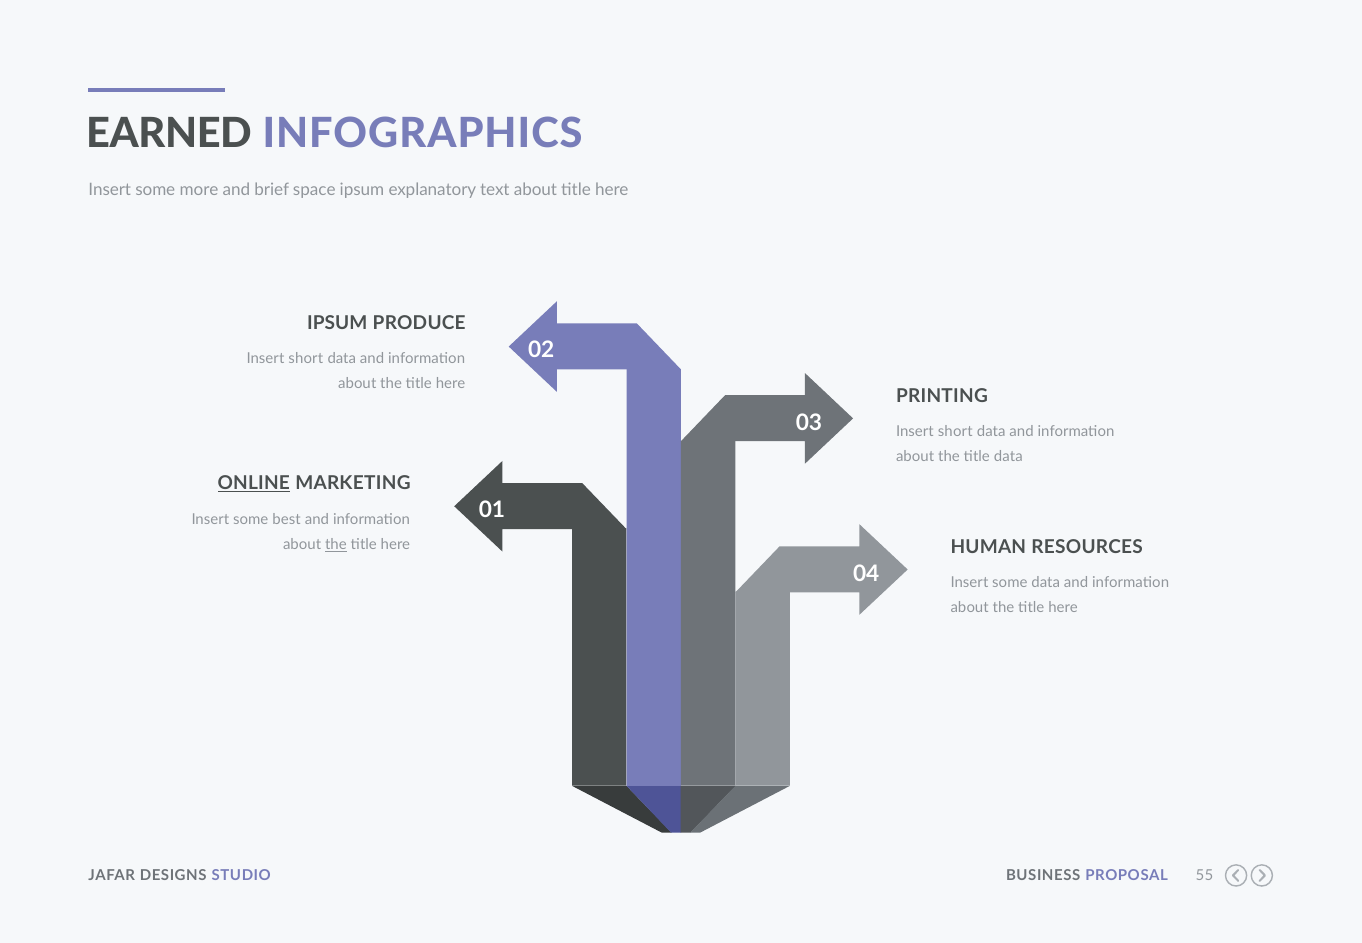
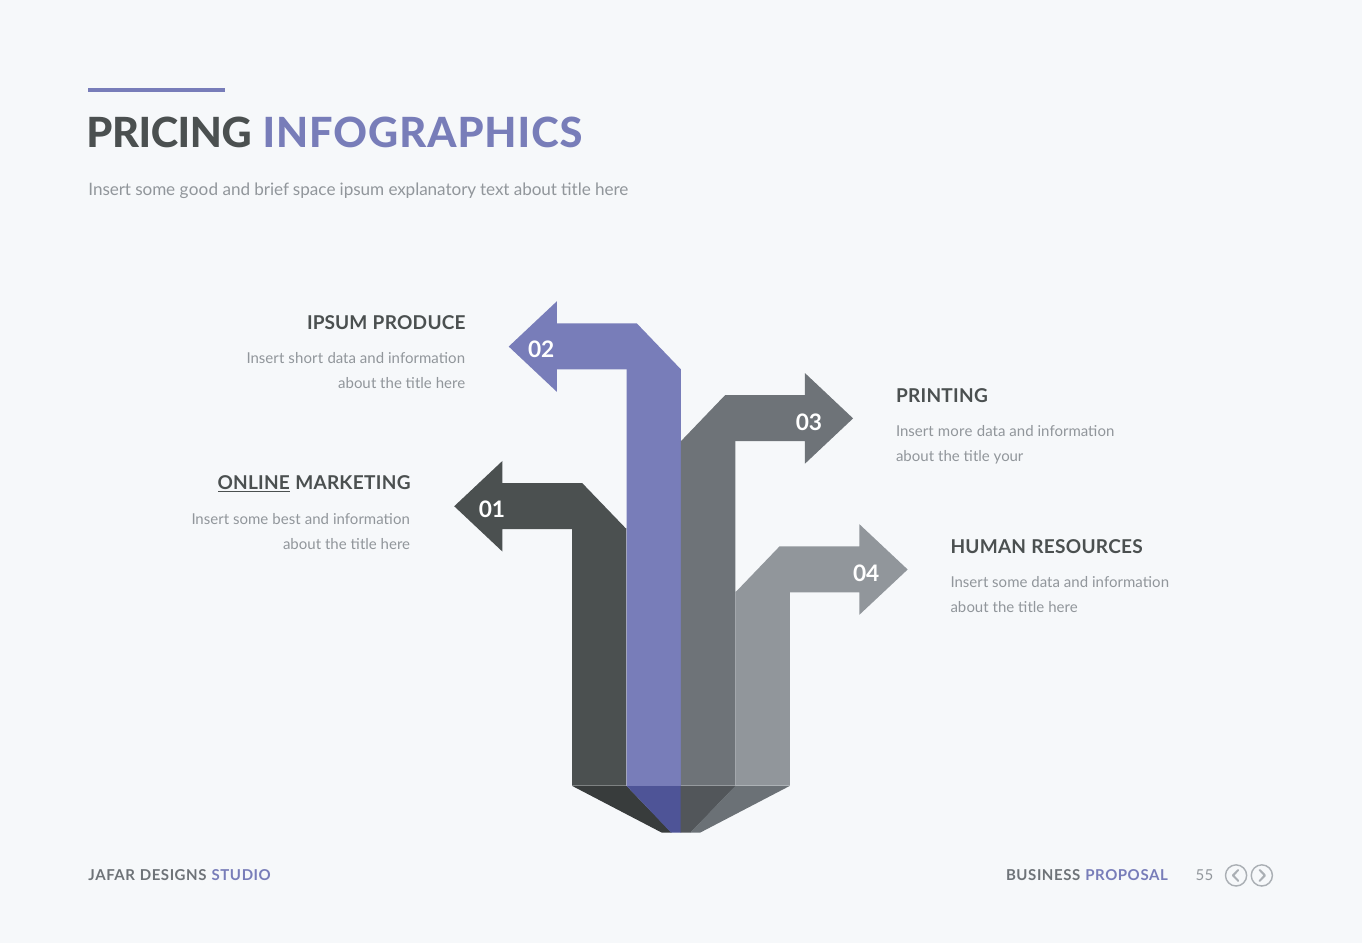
EARNED: EARNED -> PRICING (169, 133)
more: more -> good (199, 189)
short: short -> more (955, 431)
title data: data -> your (1009, 457)
the underline: present -> none (336, 545)
